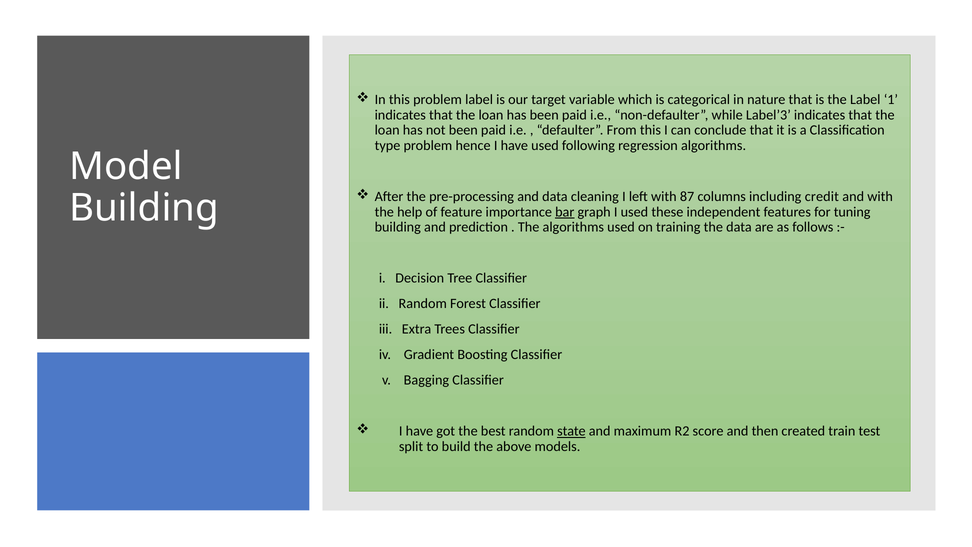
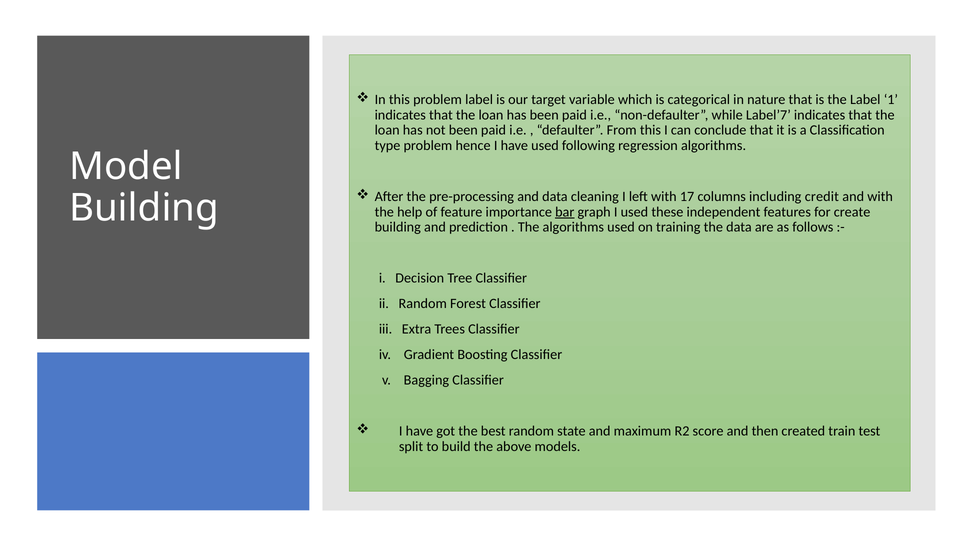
Label’3: Label’3 -> Label’7 (768, 115)
87: 87 -> 17 (687, 196)
tuning: tuning -> create (852, 212)
state underline: present -> none (571, 431)
